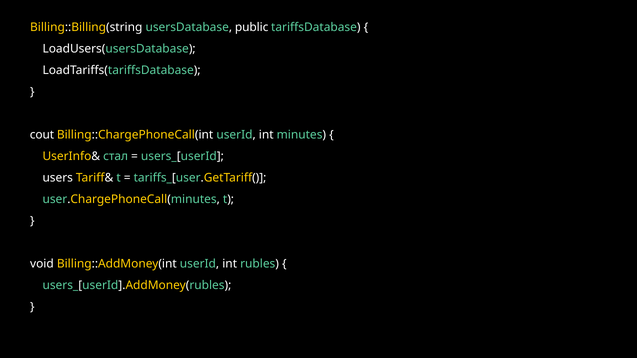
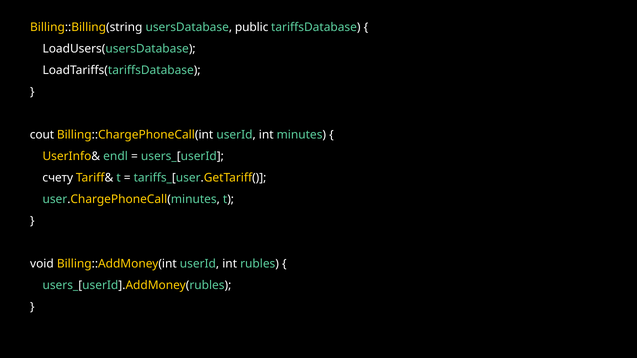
стал: стал -> endl (116, 156)
users: users -> счету (58, 178)
